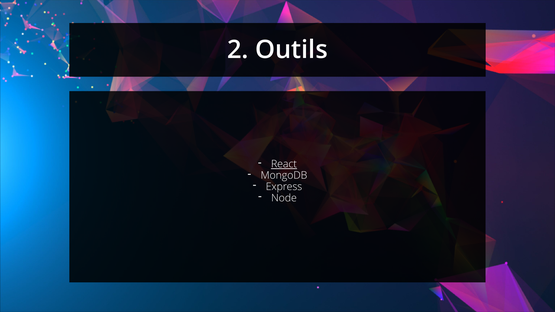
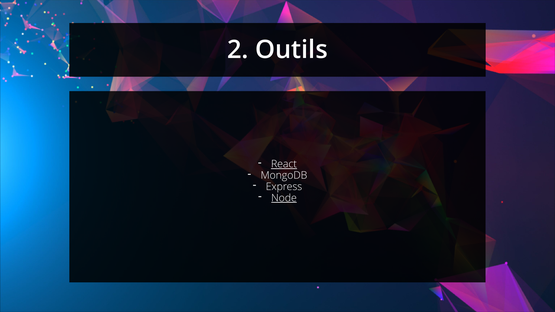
Node underline: none -> present (284, 198)
